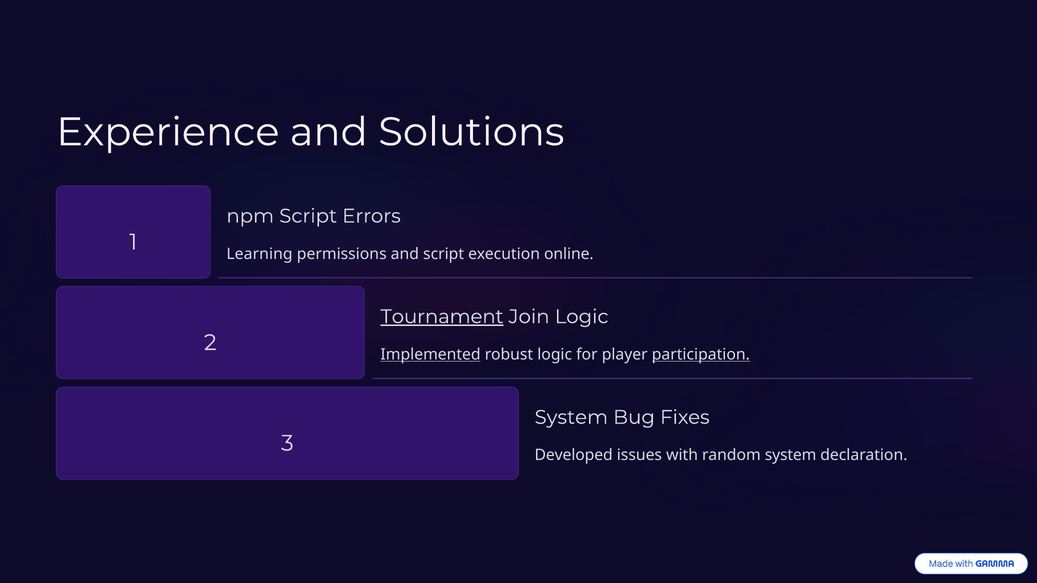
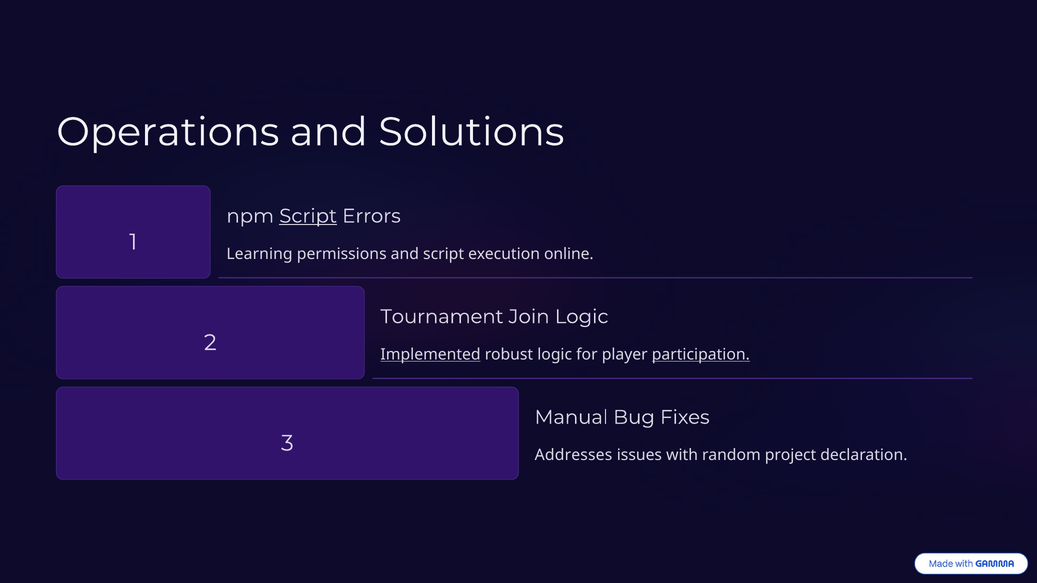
Experience: Experience -> Operations (168, 132)
Script underline: none -> present (308, 216)
Tournament underline: present -> none (442, 317)
System: System -> Manual (571, 418)
Developed: Developed -> Addresses (574, 455)
random system: system -> project (791, 455)
